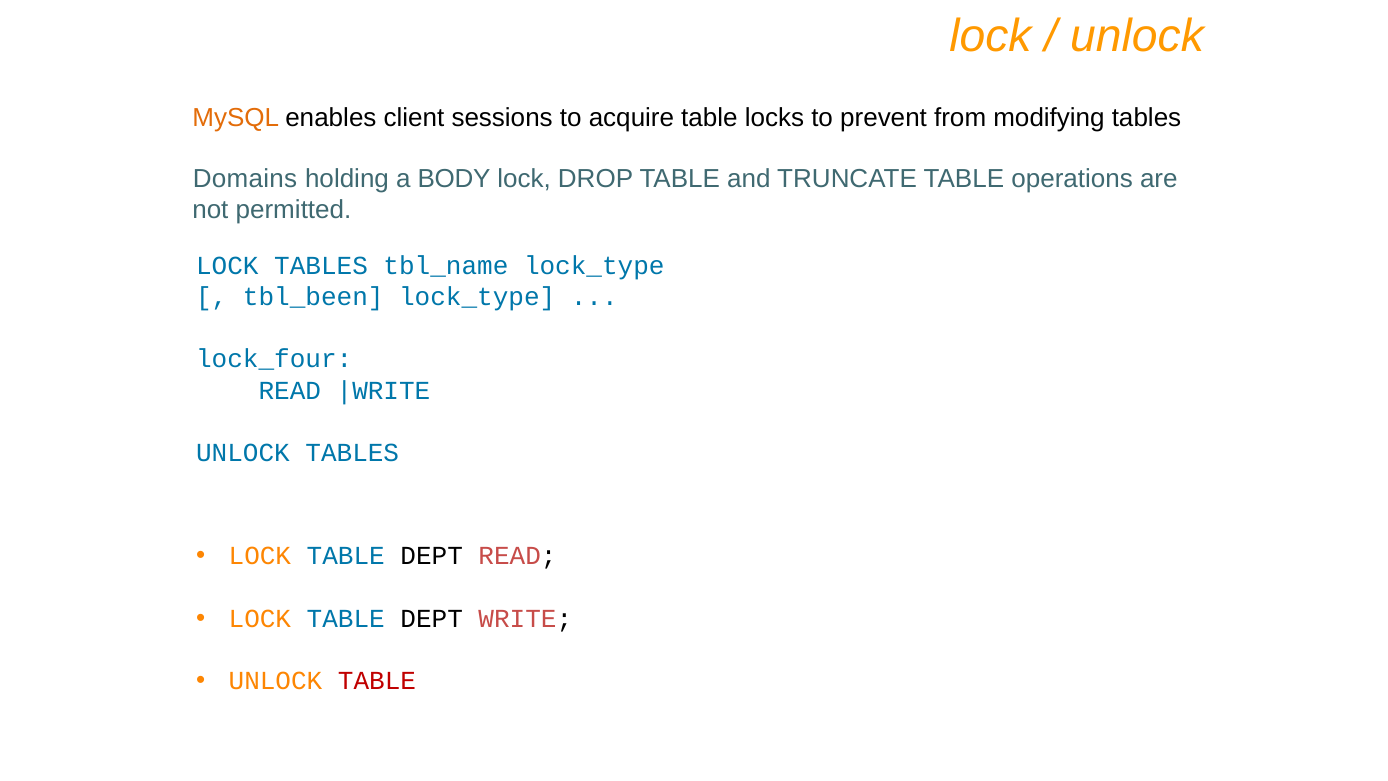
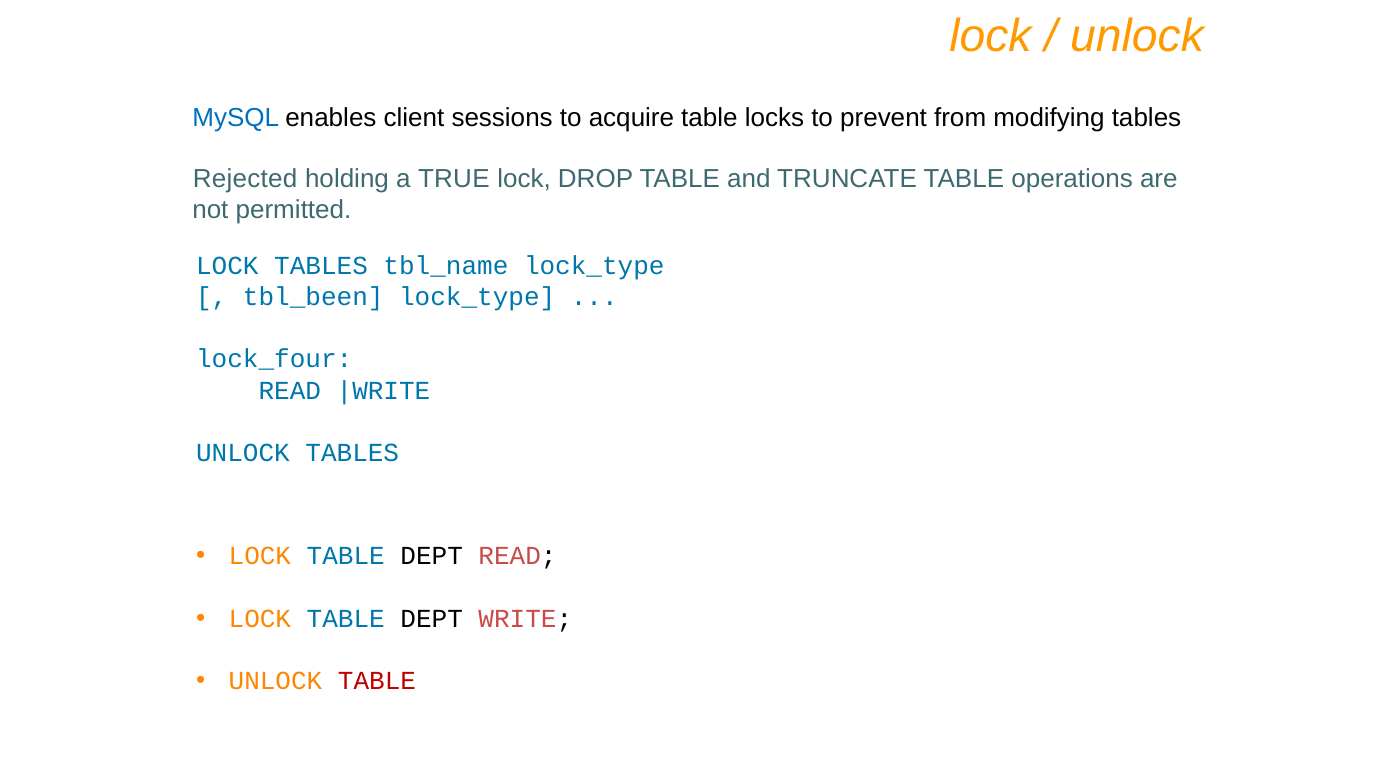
MySQL colour: orange -> blue (236, 118)
Domains: Domains -> Rejected (245, 179)
BODY: BODY -> TRUE (454, 179)
